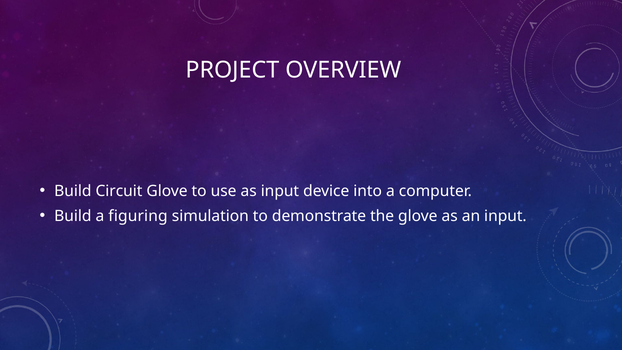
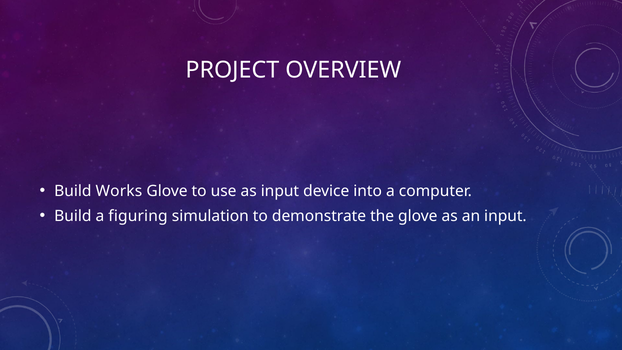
Circuit: Circuit -> Works (119, 191)
